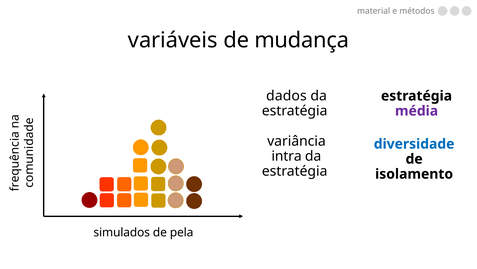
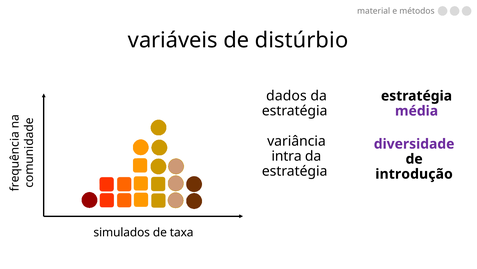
mudança: mudança -> distúrbio (302, 40)
diversidade colour: blue -> purple (414, 144)
isolamento: isolamento -> introdução (414, 174)
pela: pela -> taxa (182, 232)
